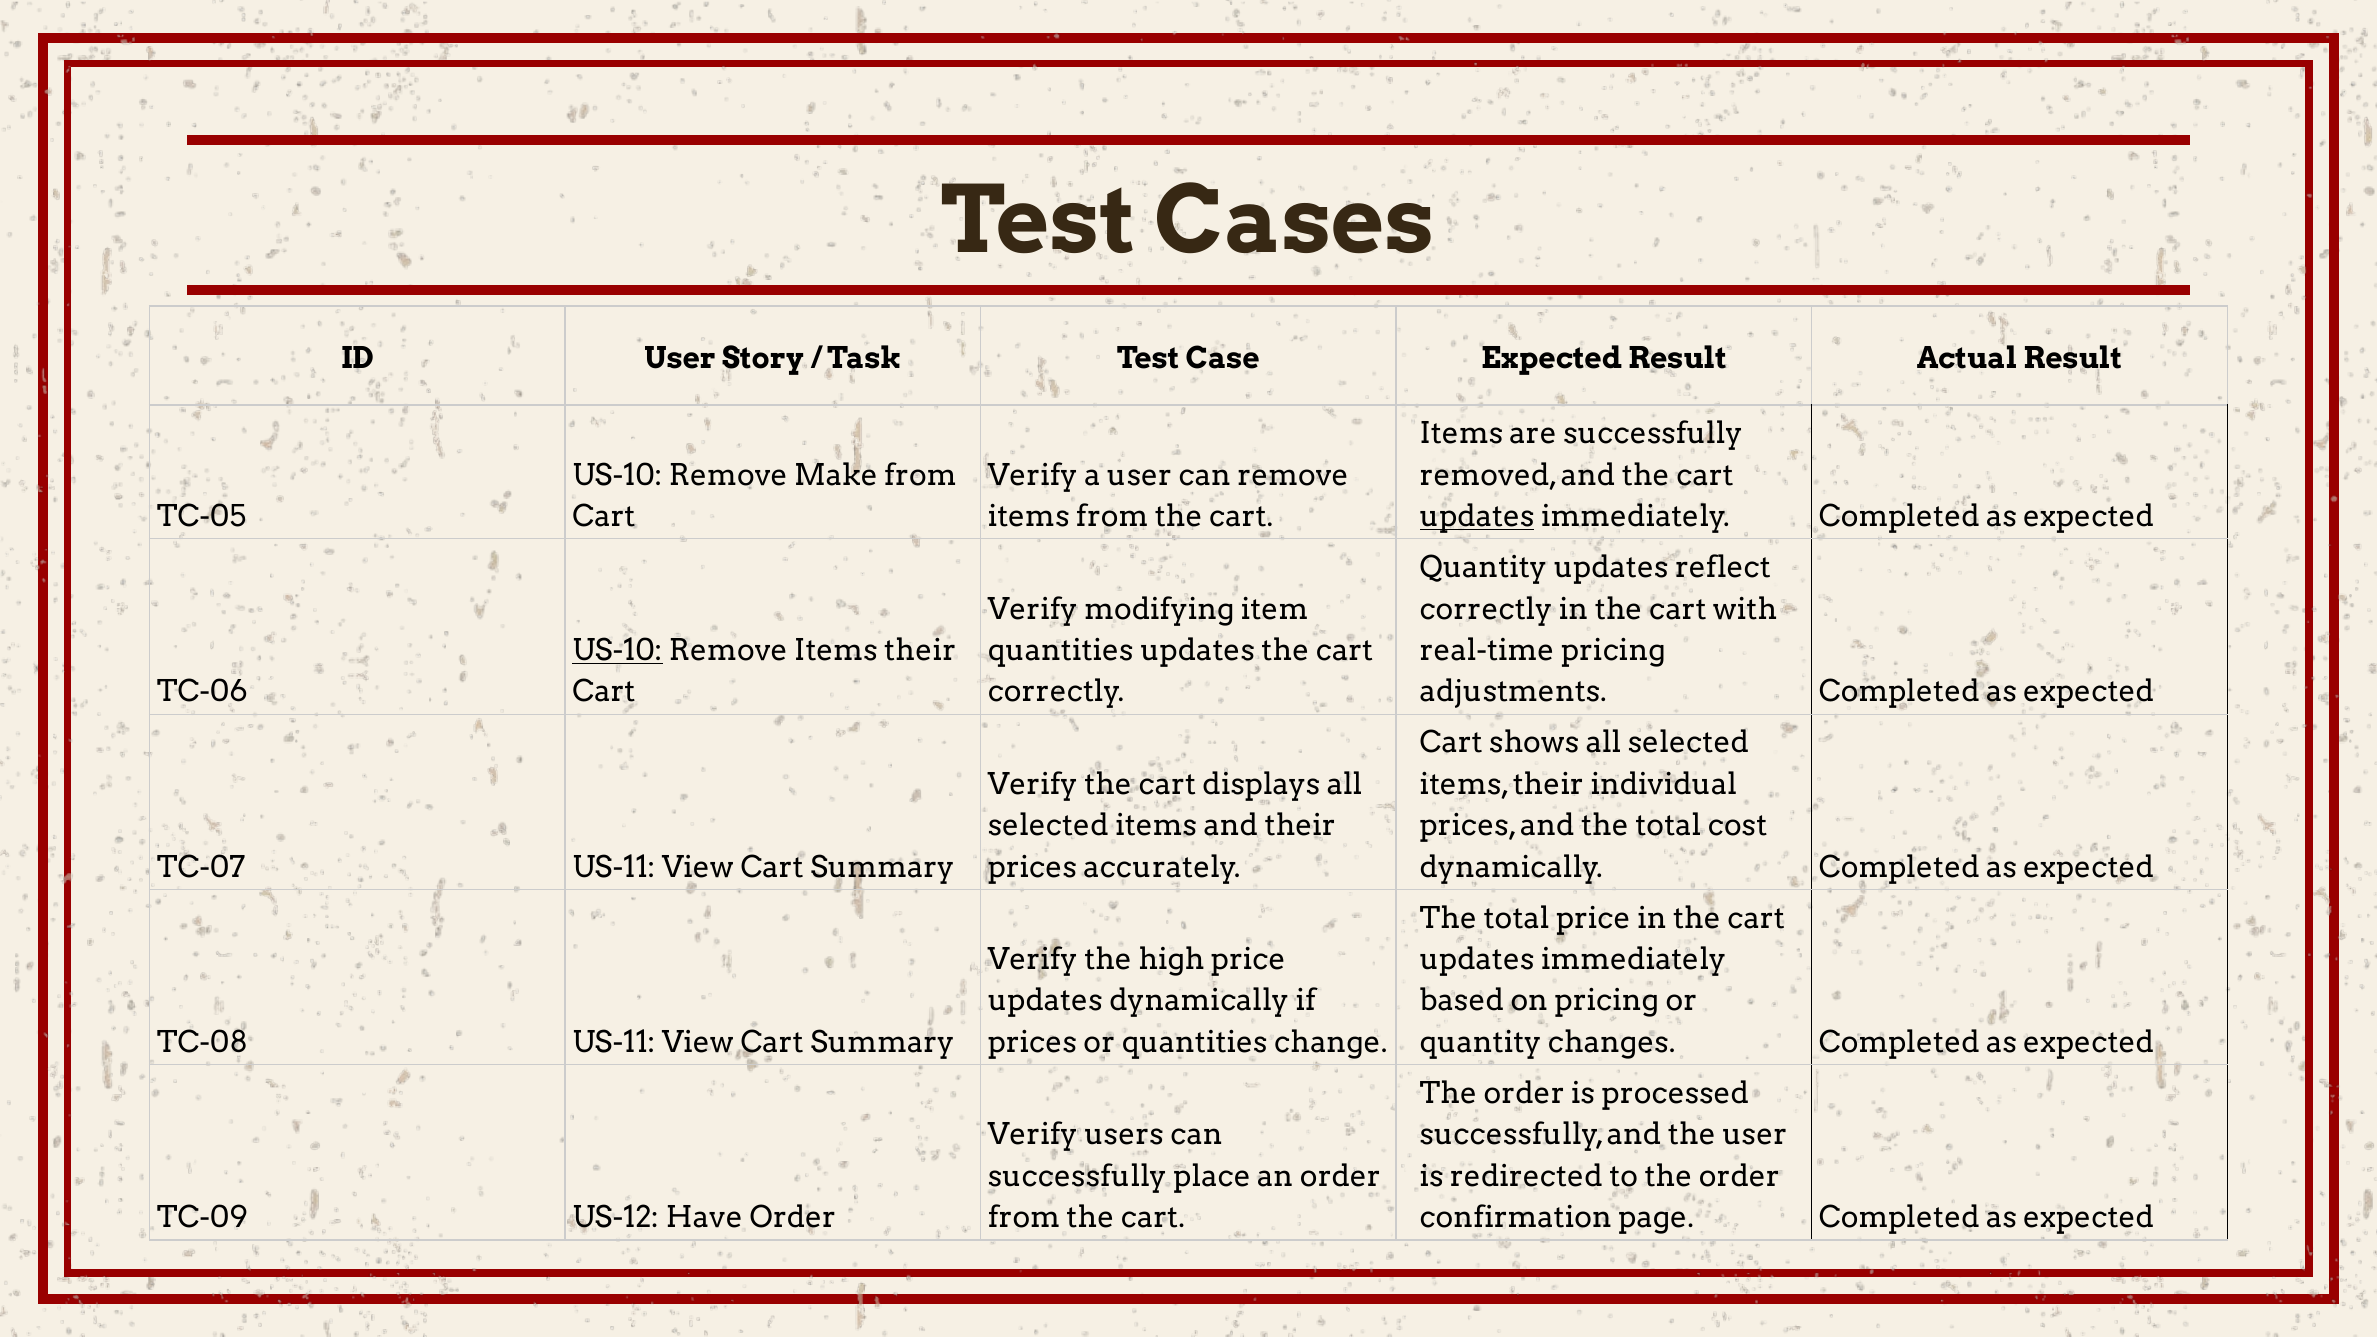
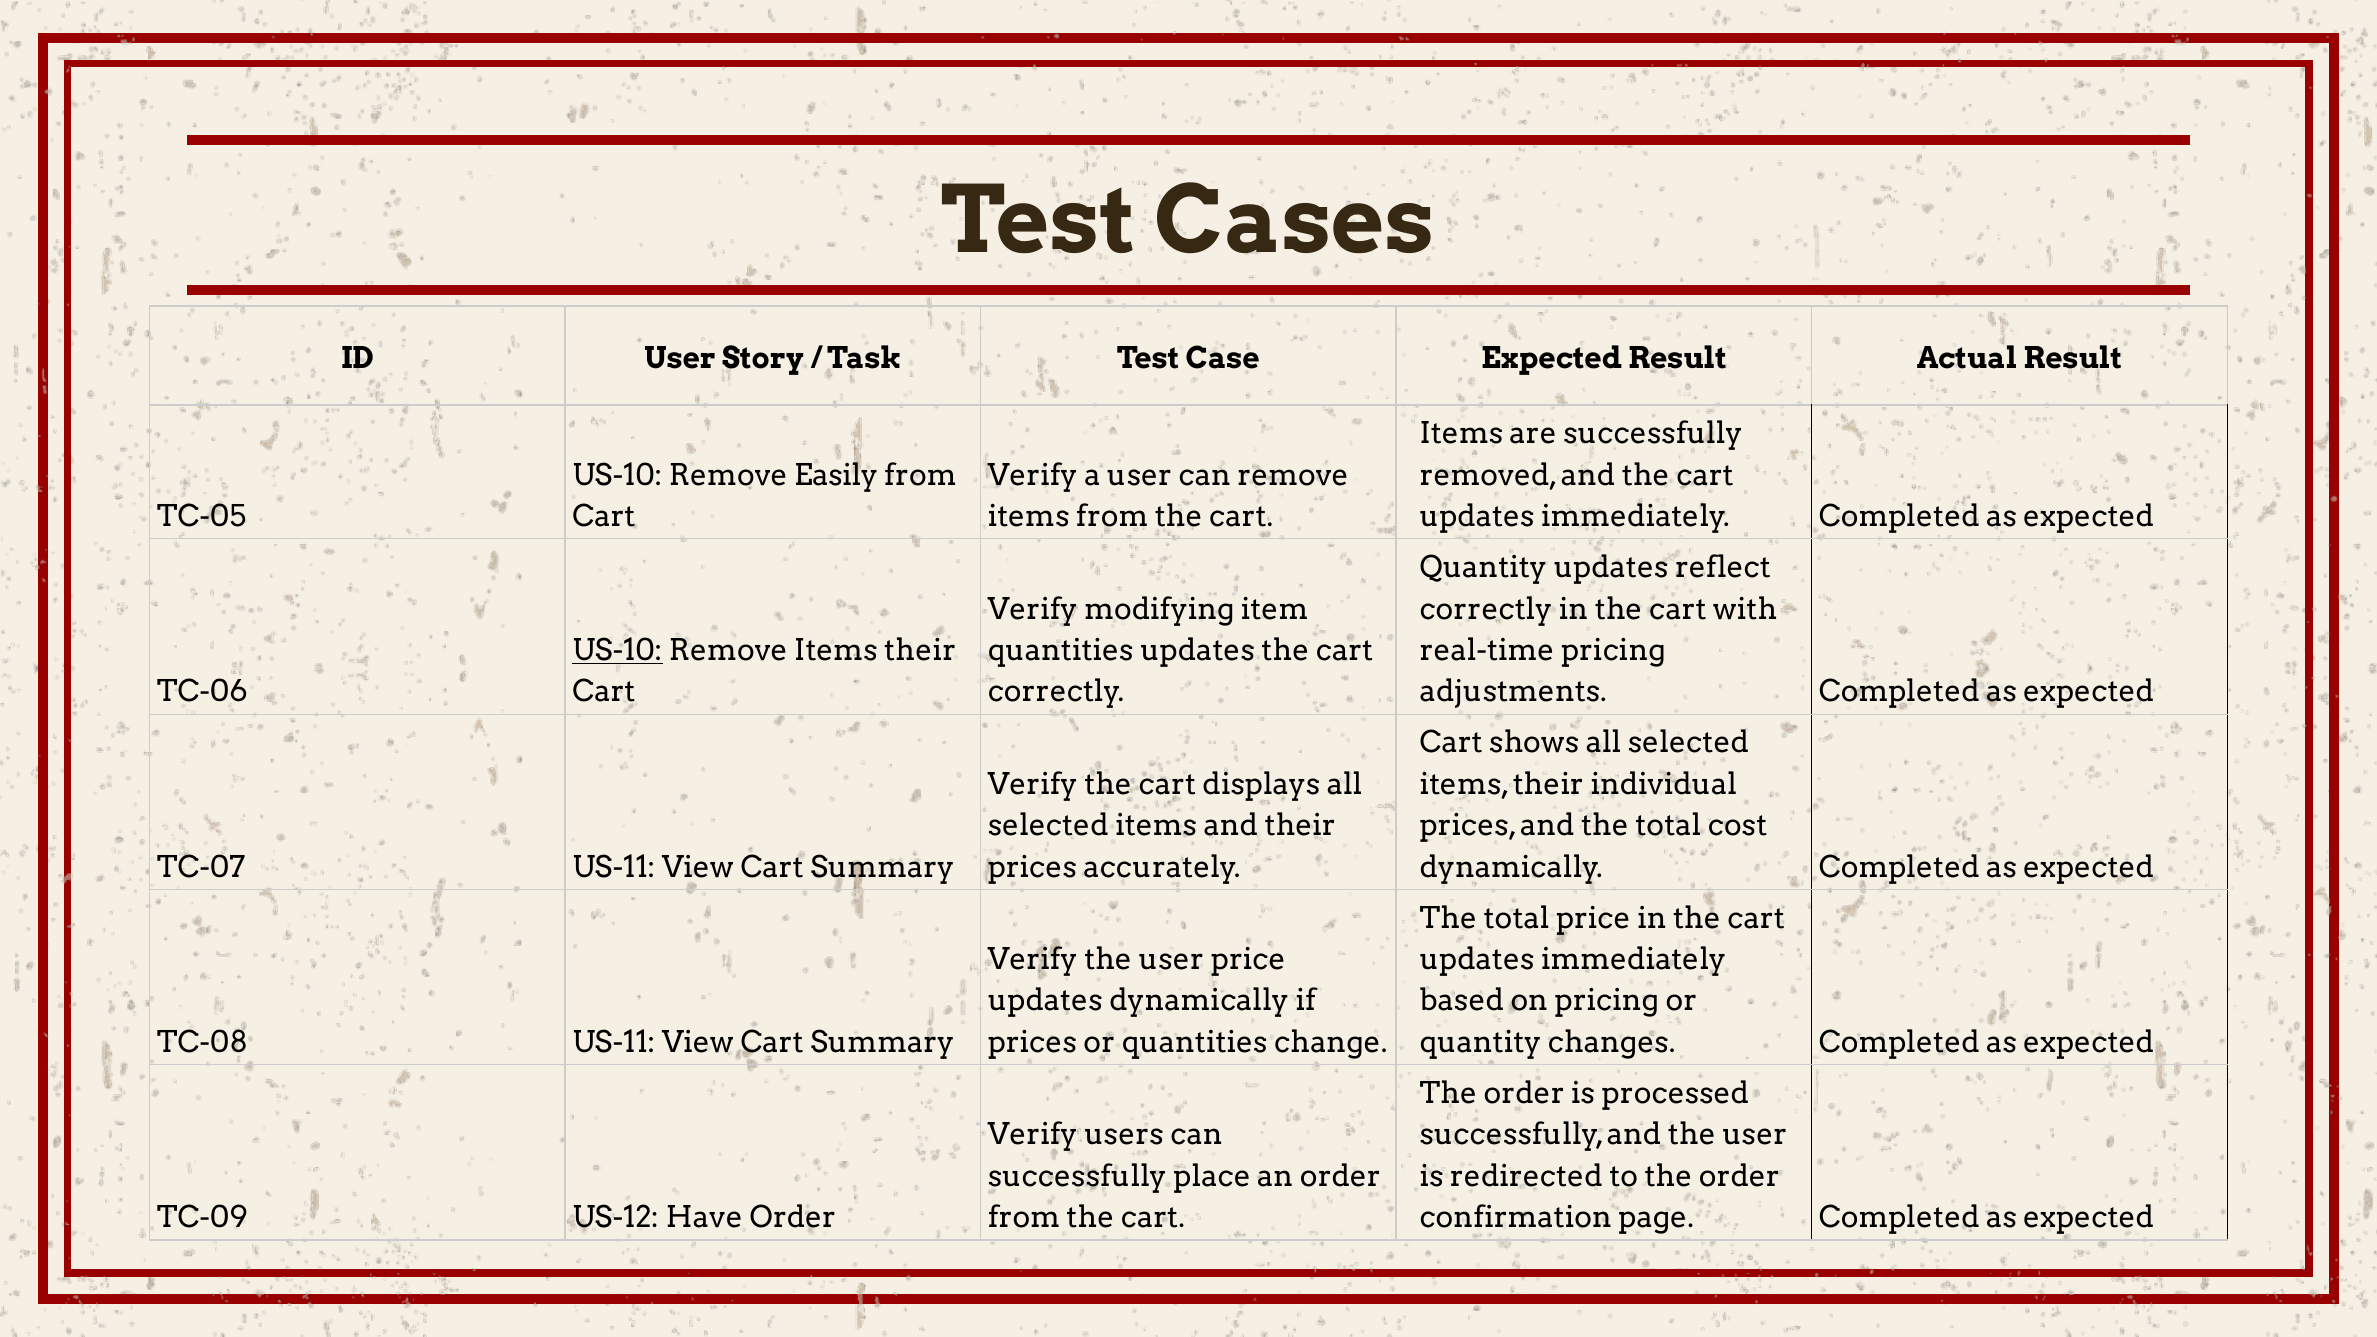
Make: Make -> Easily (836, 475)
updates underline: present -> none (1477, 517)
Verify the high: high -> user (1171, 960)
